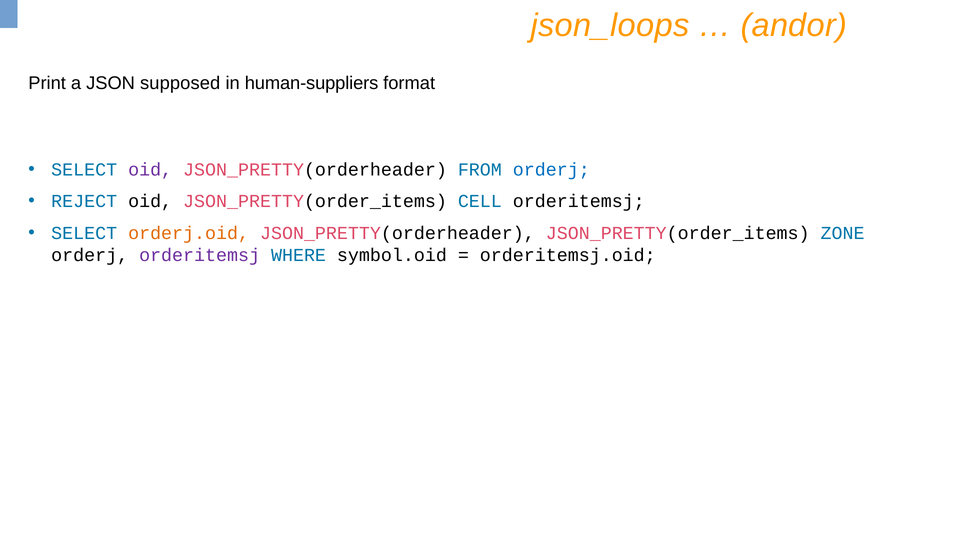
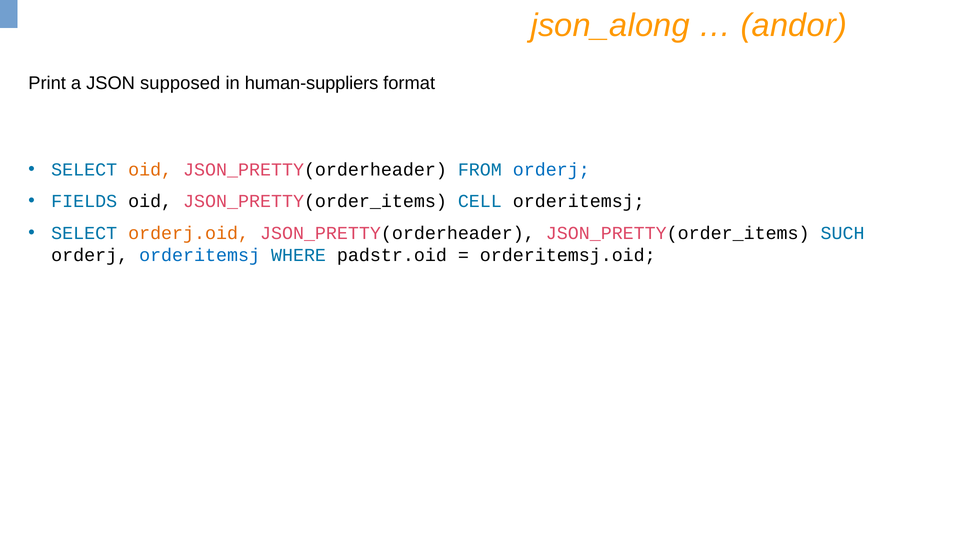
json_loops: json_loops -> json_along (610, 25)
oid colour: purple -> orange (150, 169)
REJECT: REJECT -> FIELDS (84, 201)
ZONE: ZONE -> SUCH (843, 233)
orderitemsj colour: purple -> blue (200, 255)
symbol.oid: symbol.oid -> padstr.oid (392, 255)
